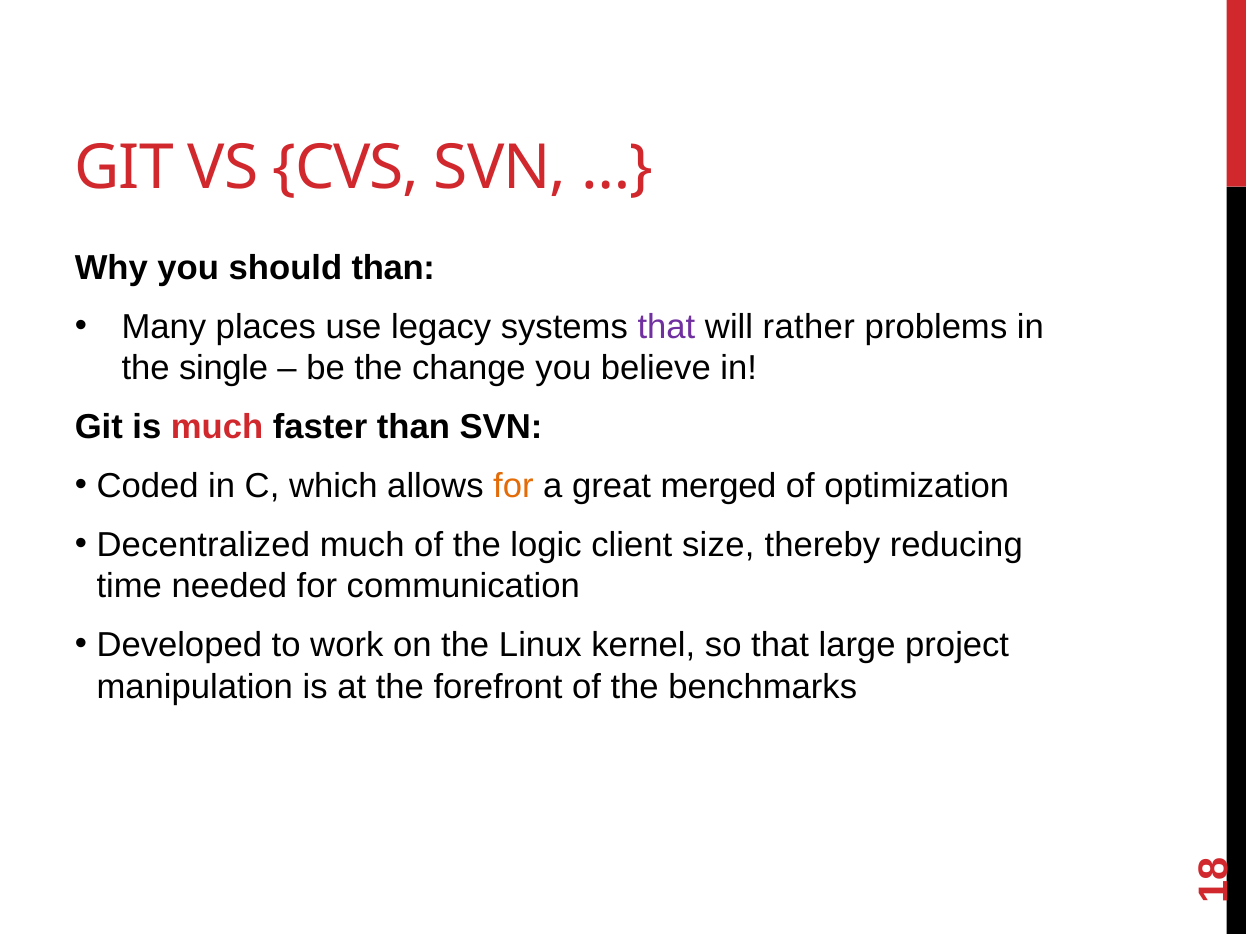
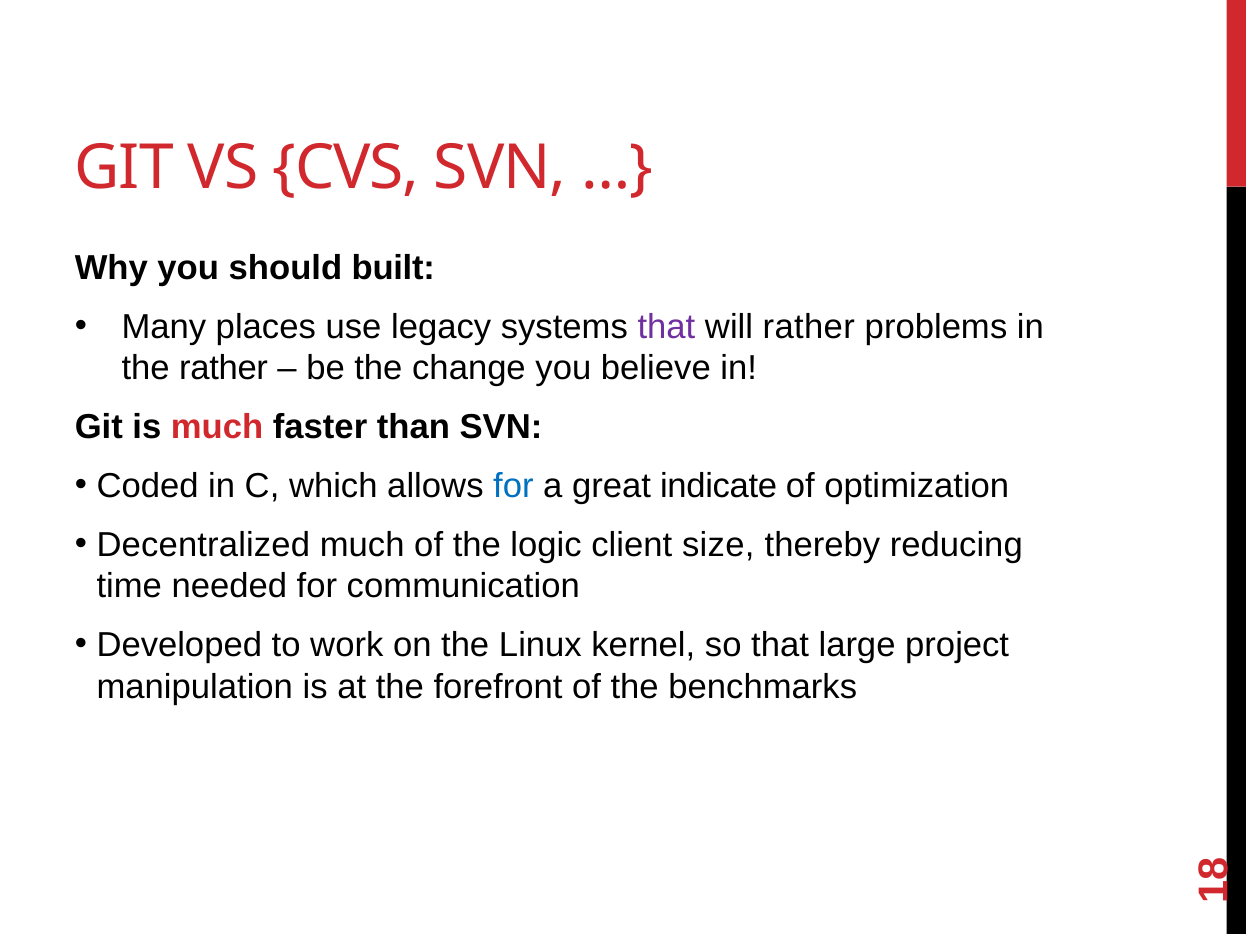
should than: than -> built (393, 268)
the single: single -> rather (224, 369)
for colour: orange -> blue (513, 486)
merged: merged -> indicate (719, 486)
